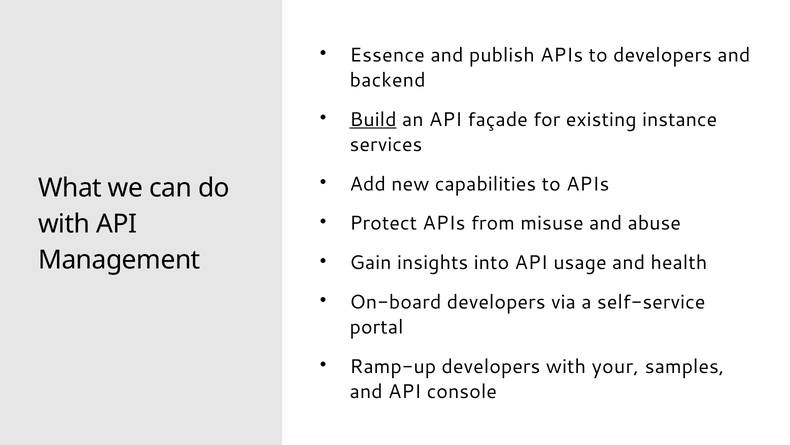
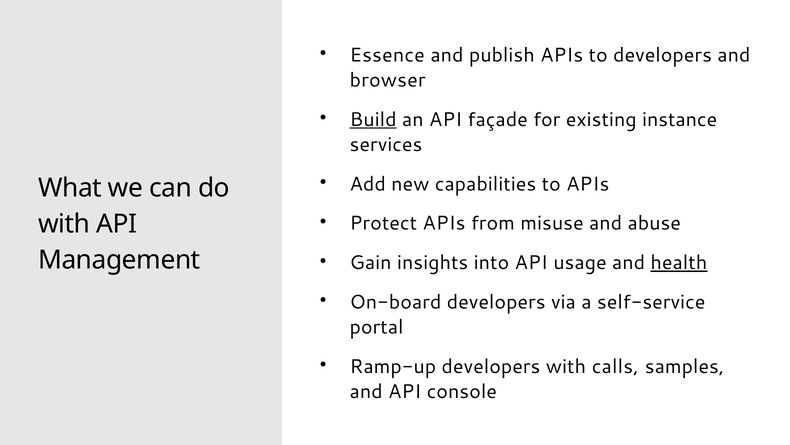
backend: backend -> browser (388, 80)
health underline: none -> present (679, 262)
your: your -> calls (615, 366)
